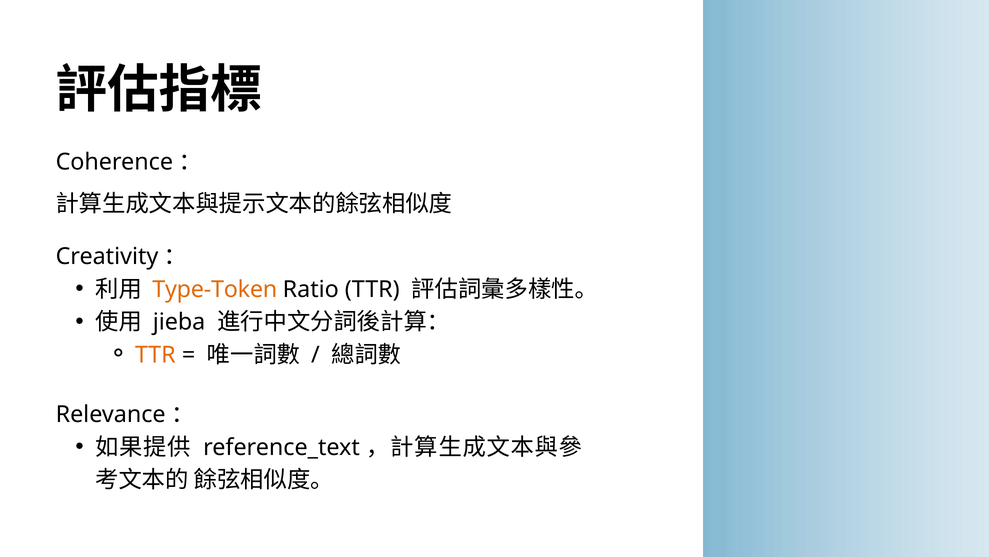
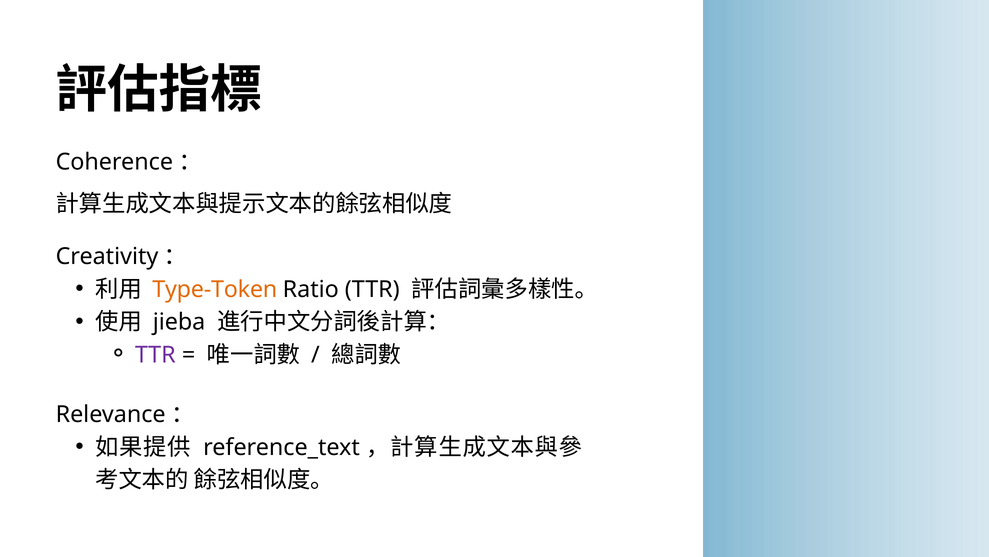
TTR colour: orange -> purple (155, 355)
